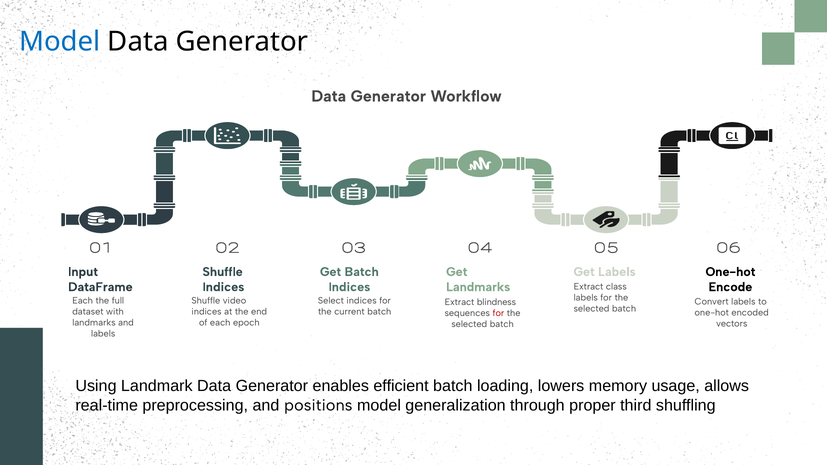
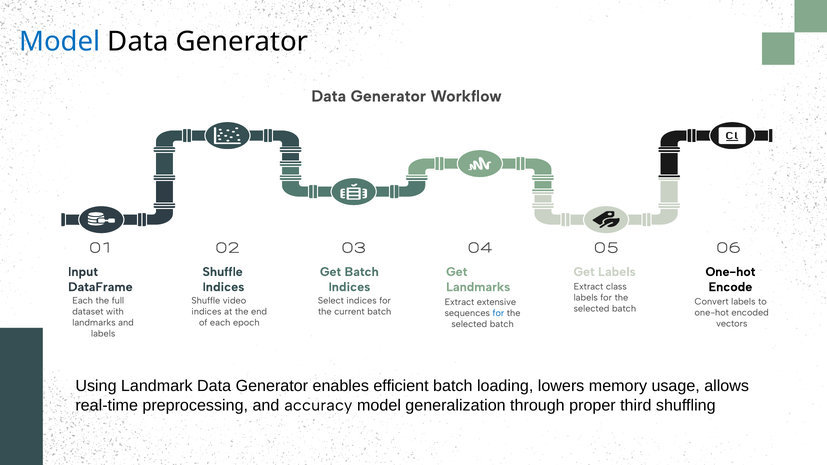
blindness: blindness -> extensive (496, 302)
for colour: red -> blue (498, 313)
positions: positions -> accuracy (318, 405)
